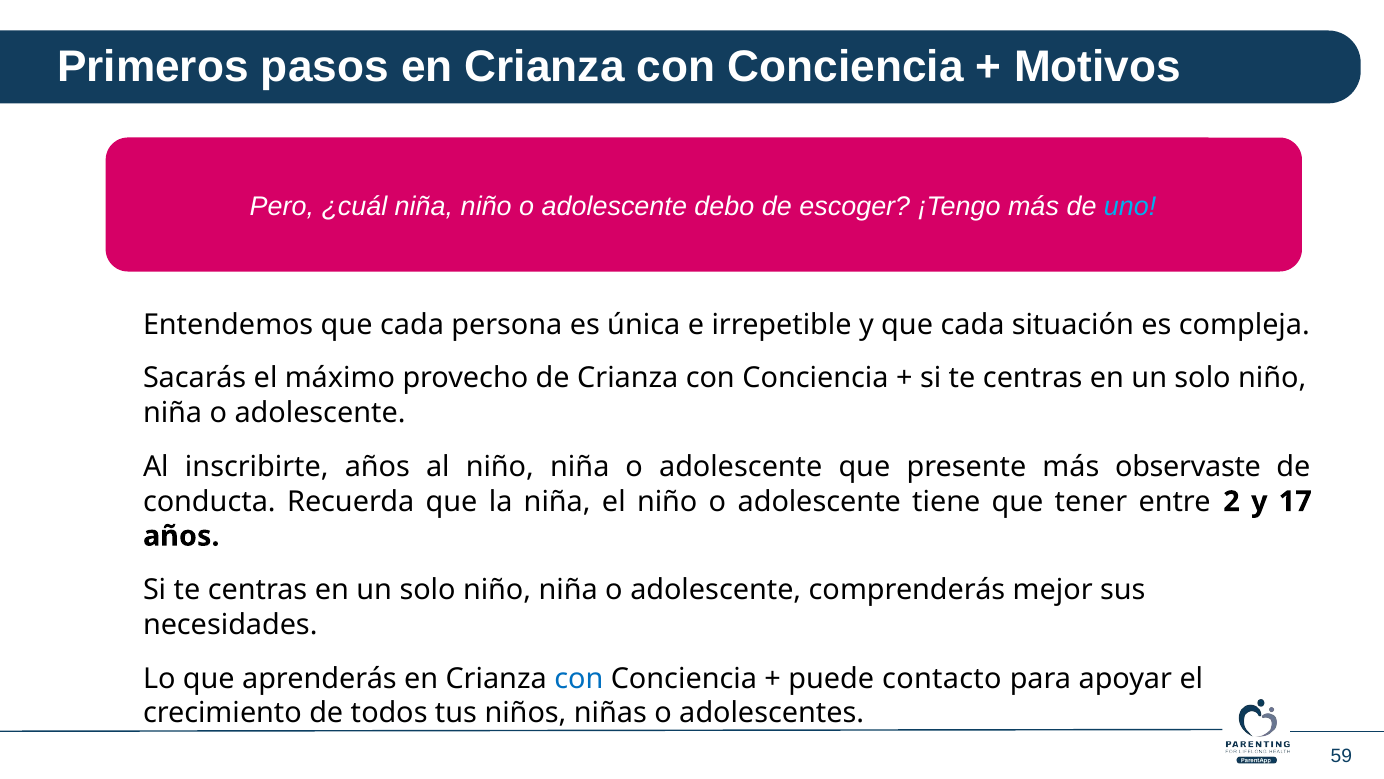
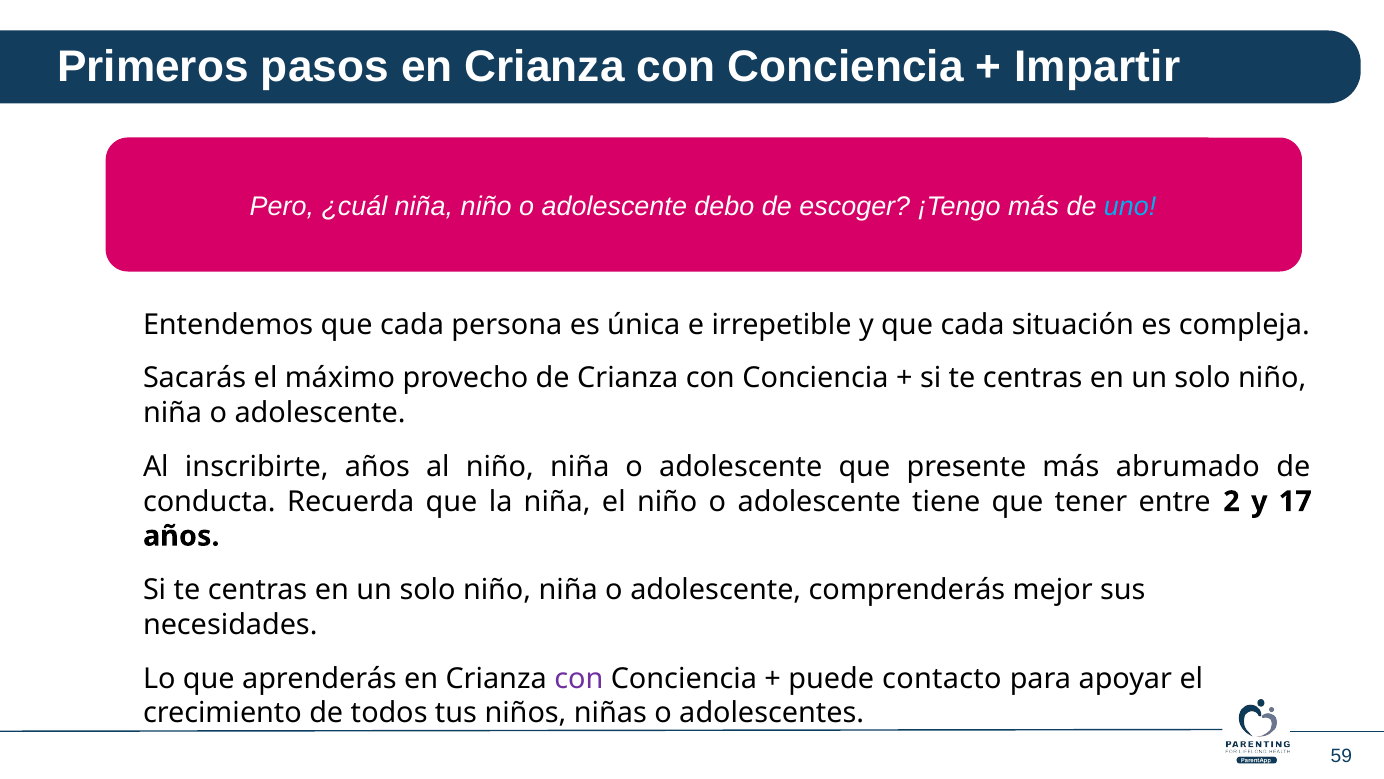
Motivos: Motivos -> Impartir (1097, 66)
observaste: observaste -> abrumado (1188, 467)
con colour: blue -> purple (579, 678)
